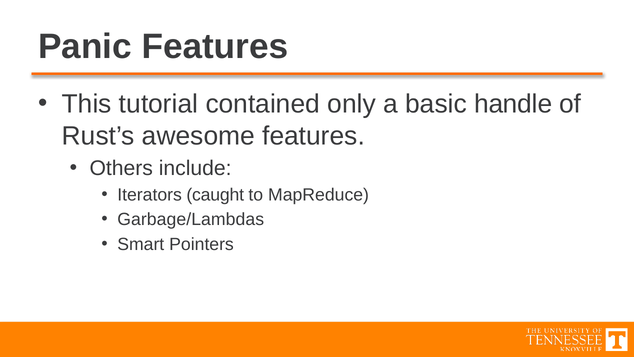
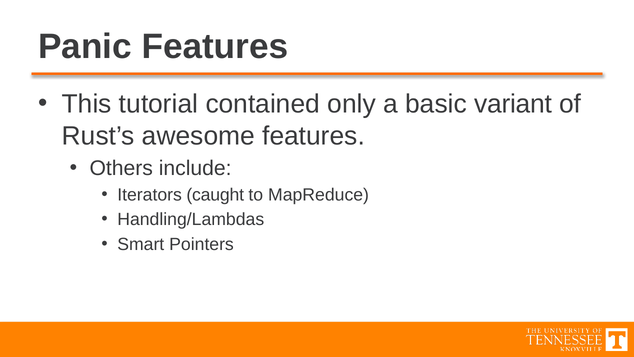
handle: handle -> variant (513, 104)
Garbage/Lambdas: Garbage/Lambdas -> Handling/Lambdas (191, 219)
